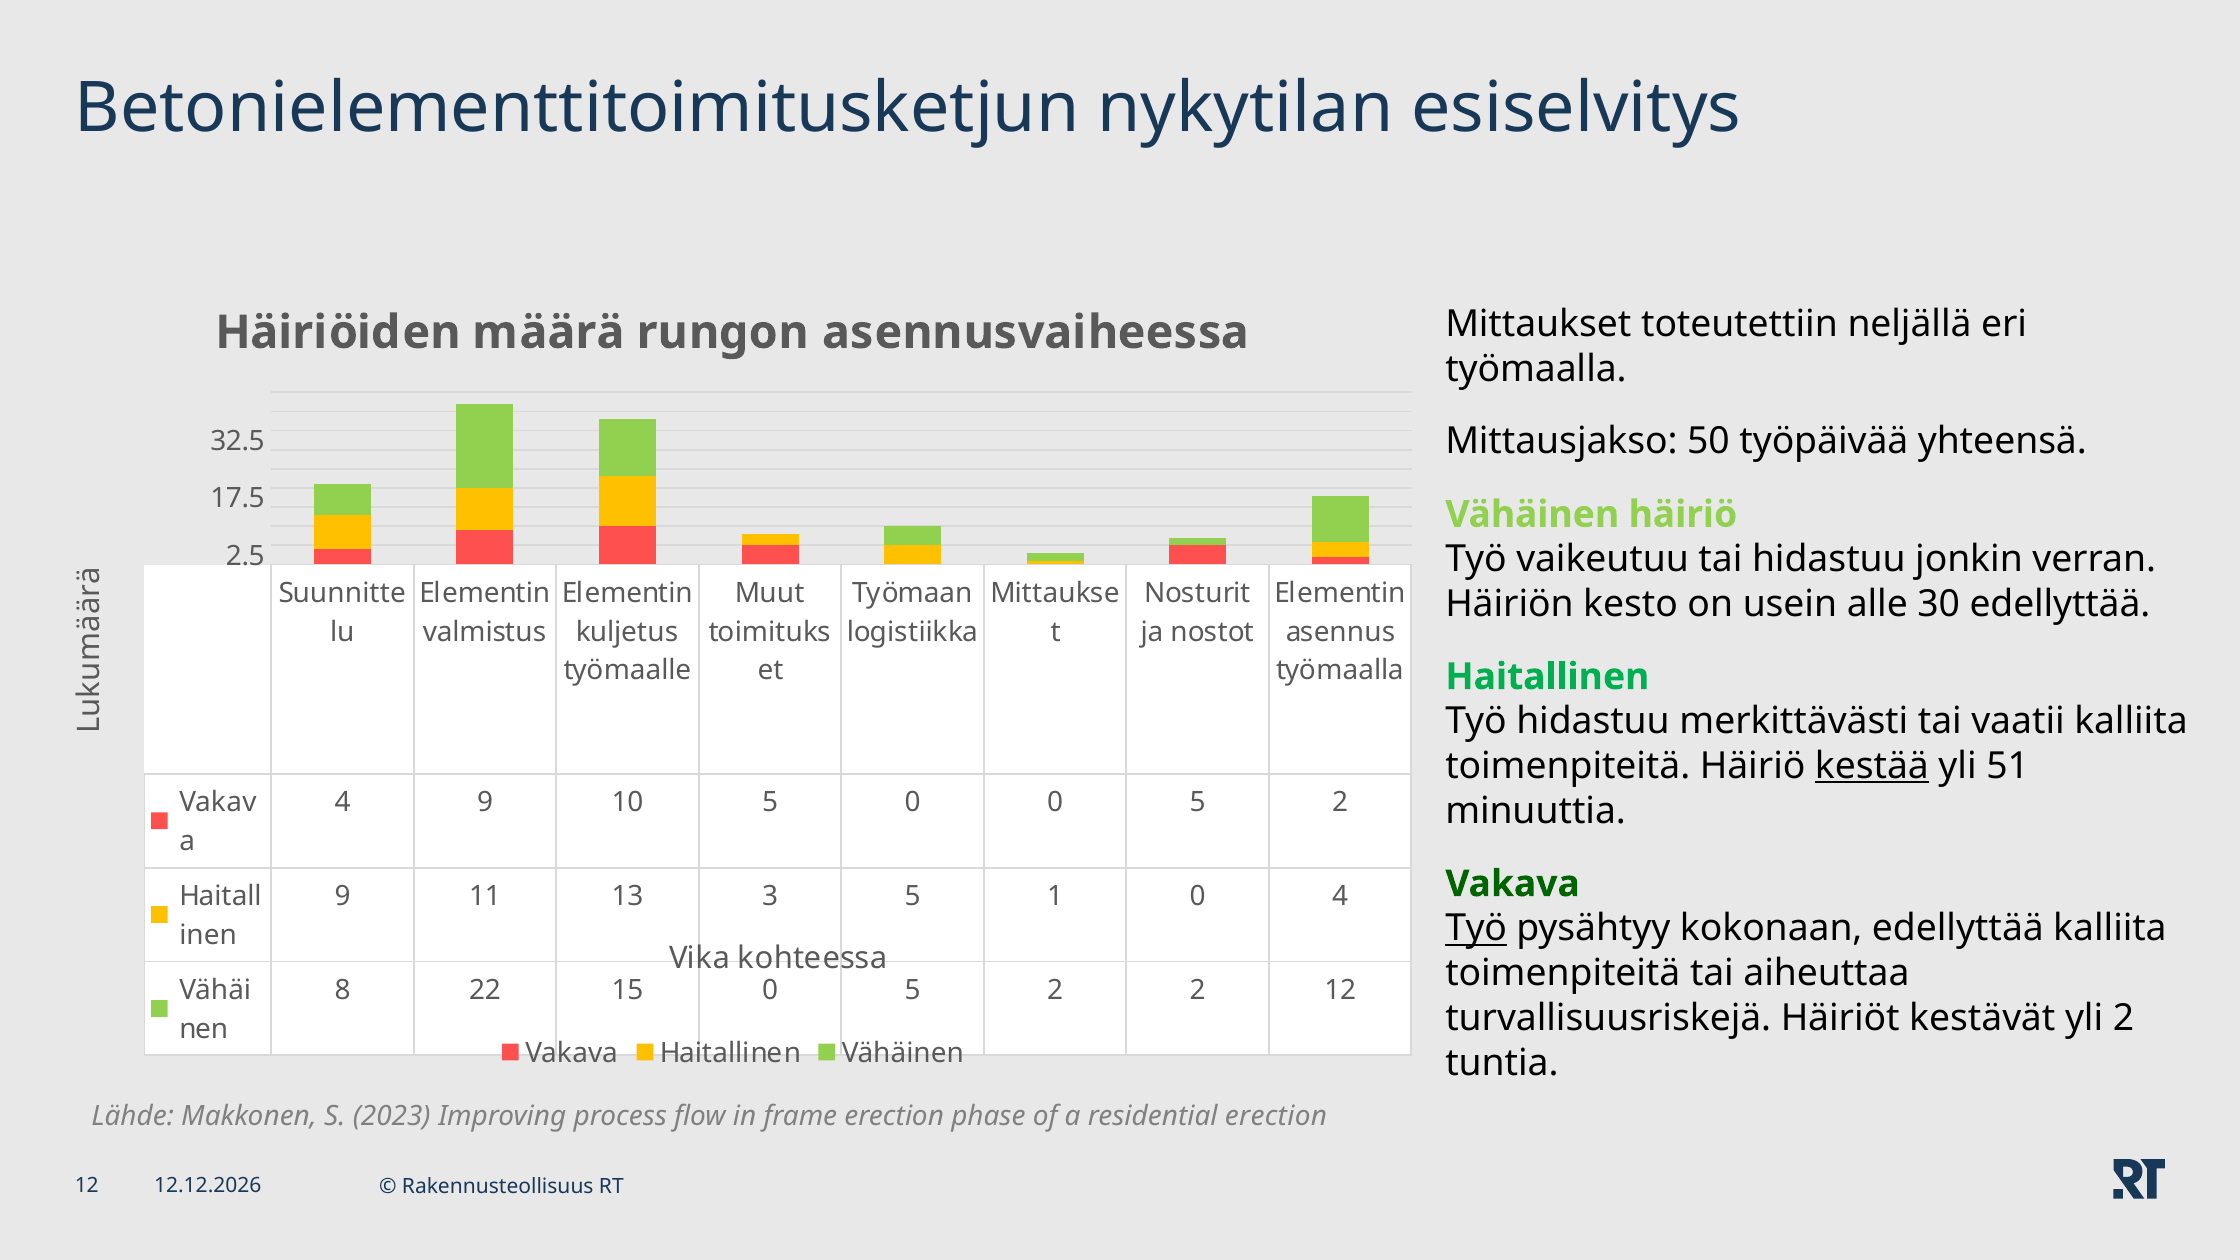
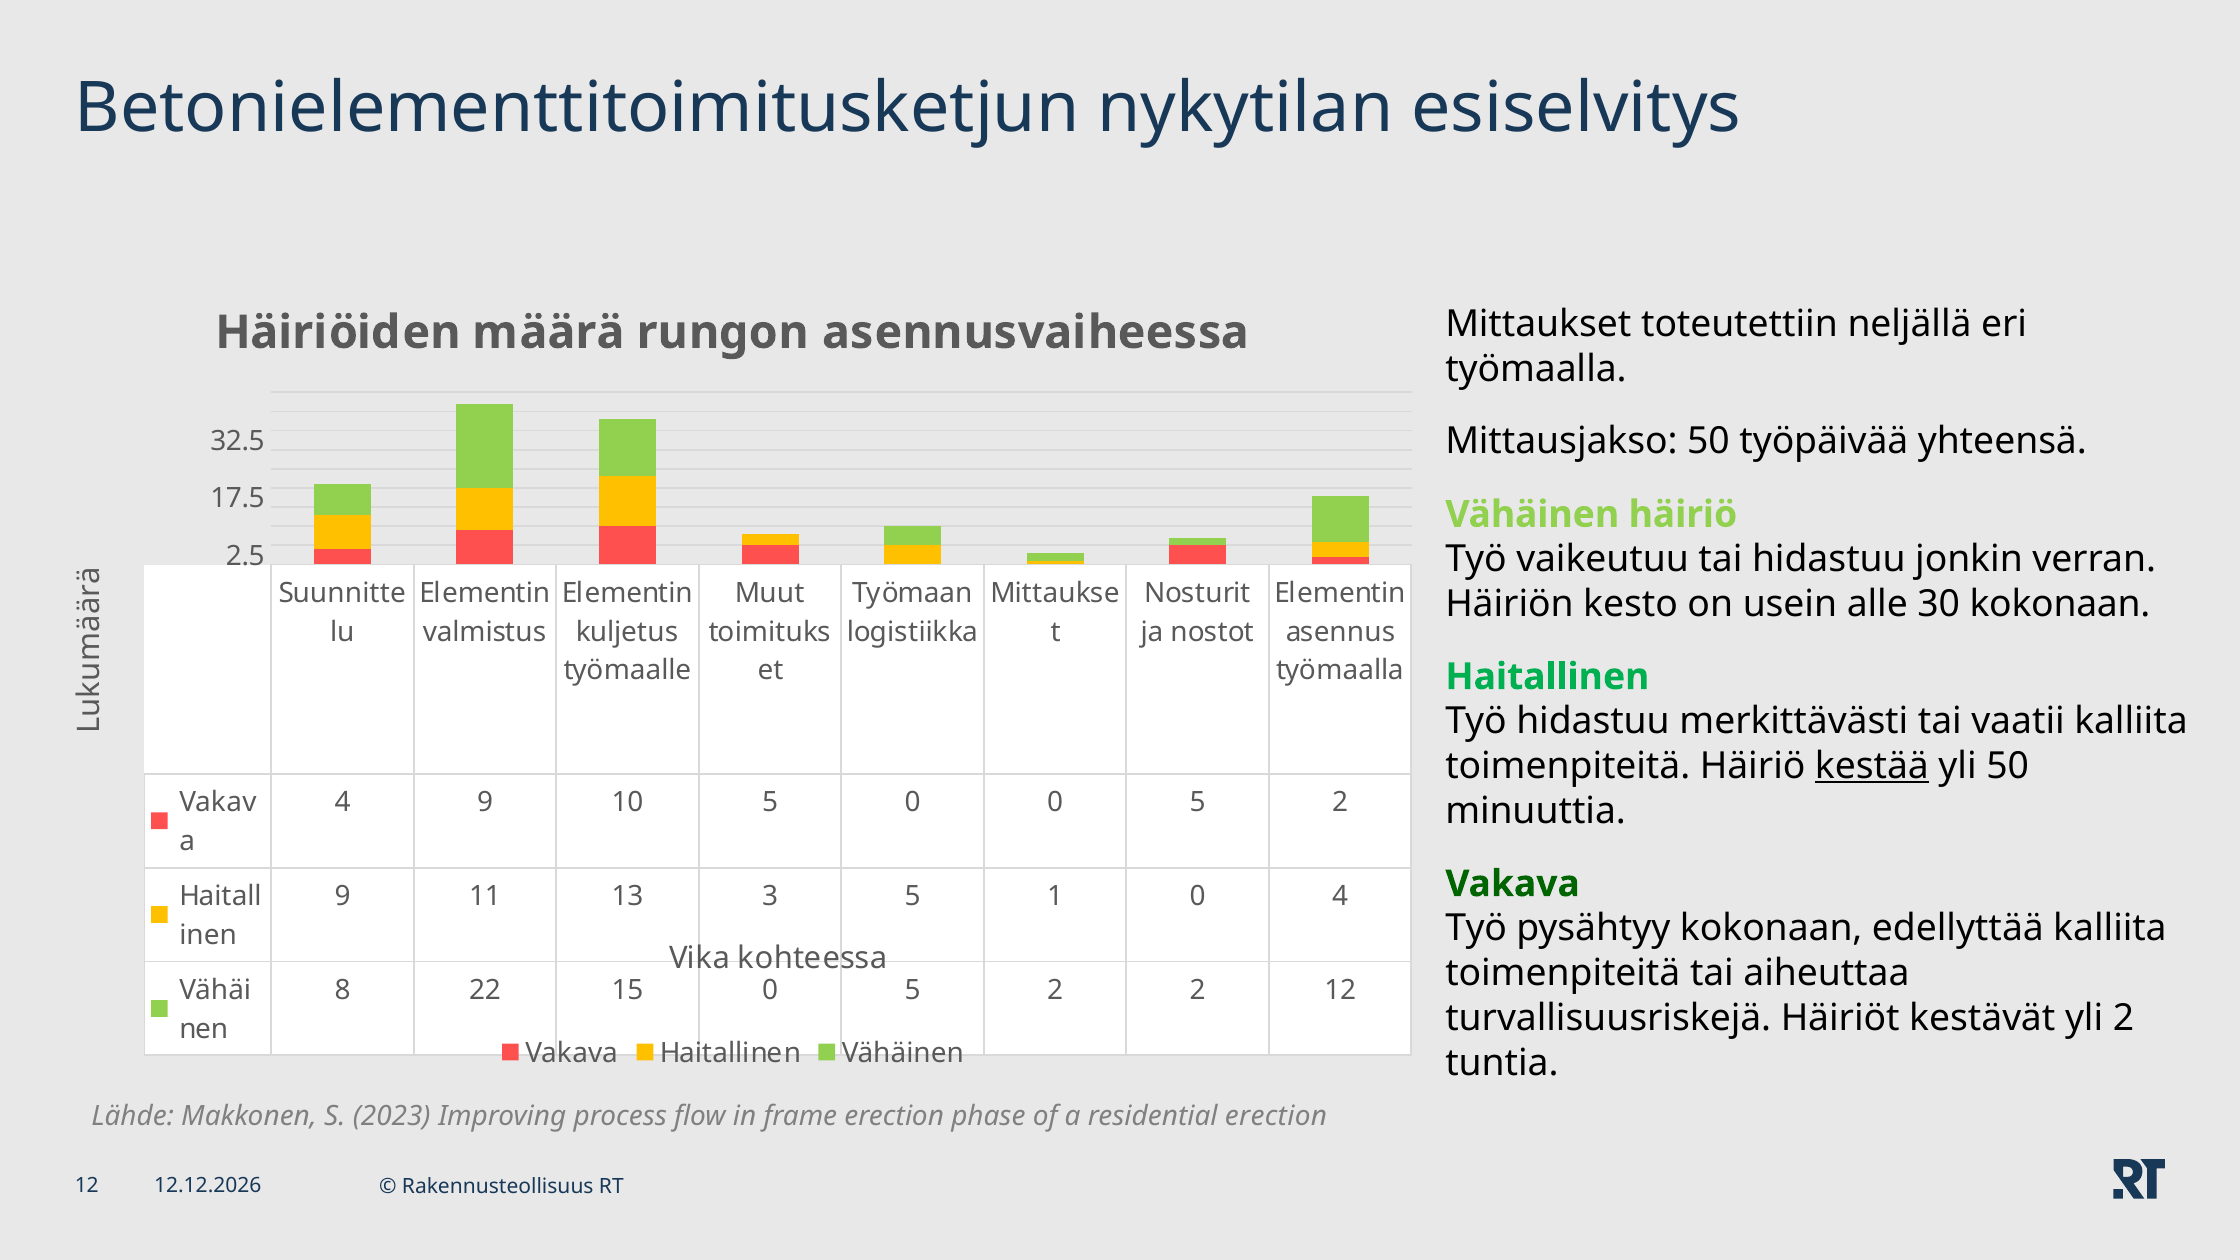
30 edellyttää: edellyttää -> kokonaan (2060, 604)
yli 51: 51 -> 50 (2008, 766)
Työ underline: present -> none (1476, 929)
